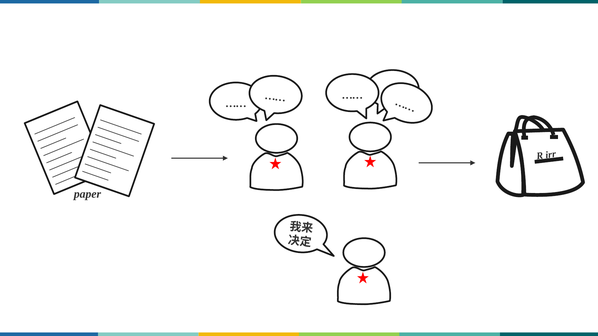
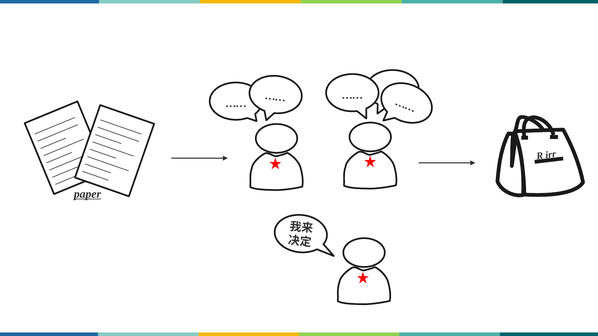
paper underline: none -> present (87, 194)
